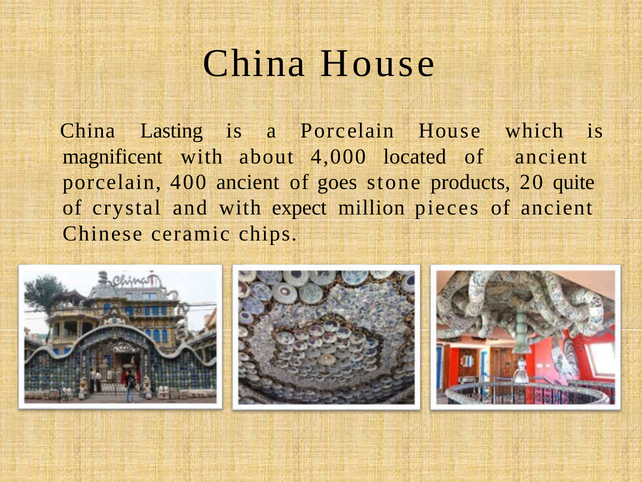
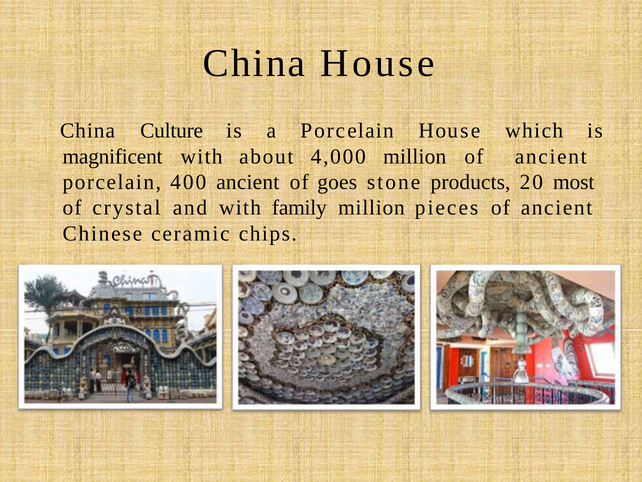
Lasting: Lasting -> Culture (172, 131)
4,000 located: located -> million (415, 156)
quite: quite -> most (574, 182)
expect: expect -> family (299, 208)
